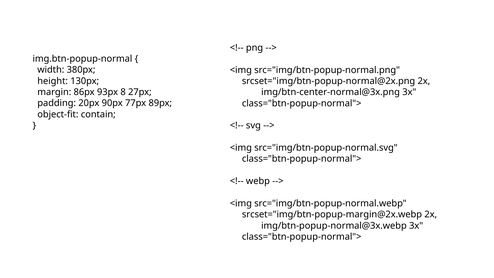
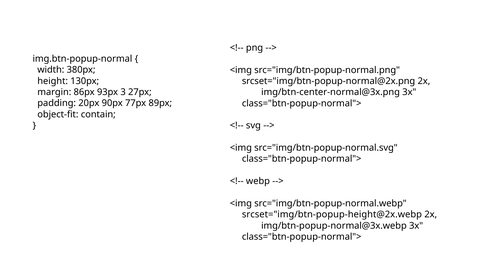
8: 8 -> 3 (123, 92)
srcset="img/btn-popup-margin@2x.webp: srcset="img/btn-popup-margin@2x.webp -> srcset="img/btn-popup-height@2x.webp (332, 214)
